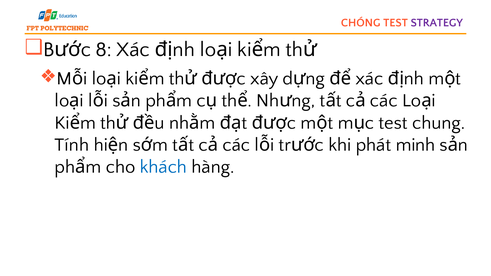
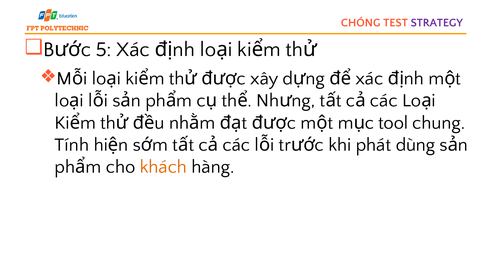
8: 8 -> 5 (104, 49)
test: test -> tool (393, 123)
minh: minh -> dùng (415, 145)
khách colour: blue -> orange (163, 167)
